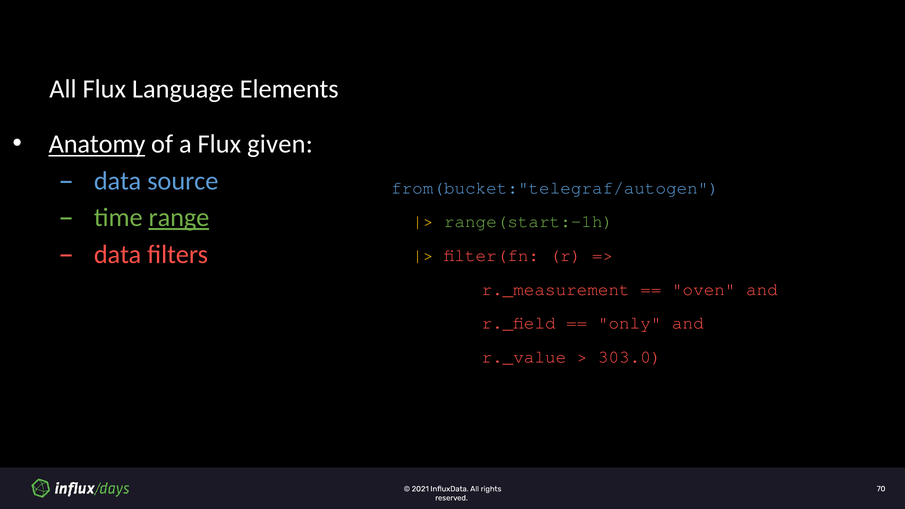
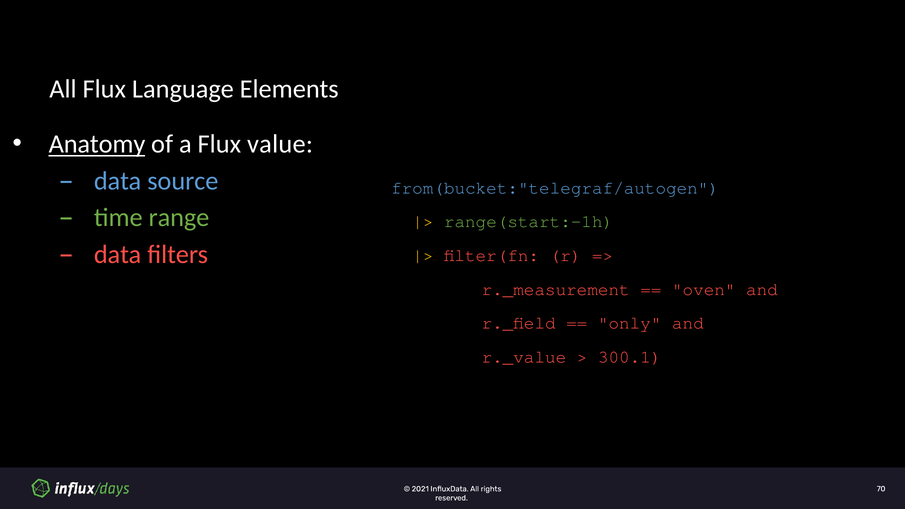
given: given -> value (280, 144)
range underline: present -> none (179, 218)
303.0: 303.0 -> 300.1 (630, 357)
